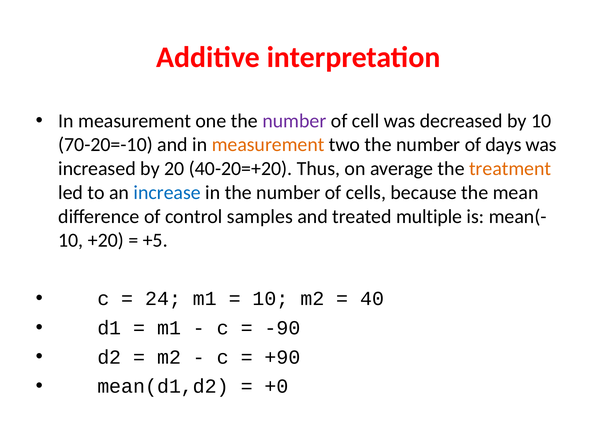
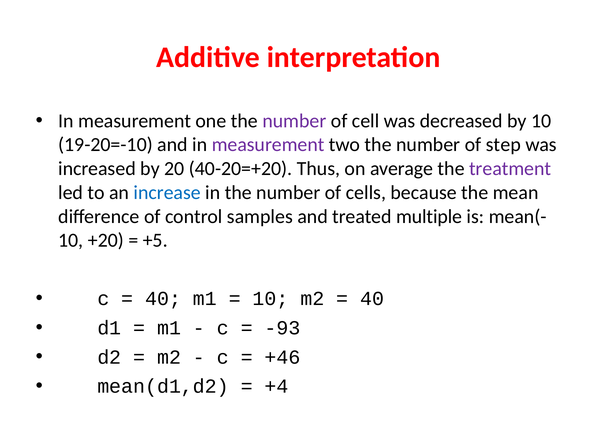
70-20=-10: 70-20=-10 -> 19-20=-10 (106, 145)
measurement colour: orange -> purple (268, 145)
days: days -> step (503, 145)
treatment colour: orange -> purple (510, 169)
24: 24 -> 40 (163, 299)
-90: -90 -> -93 (283, 328)
+90: +90 -> +46 (283, 357)
+0: +0 -> +4 (277, 386)
